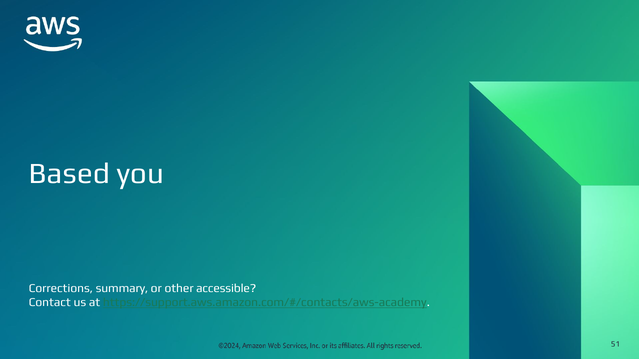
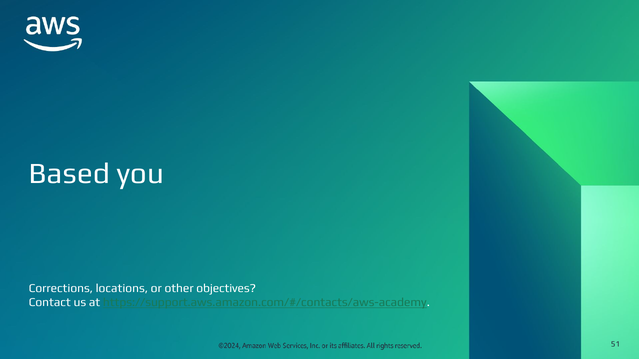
summary: summary -> locations (122, 288)
accessible: accessible -> objectives (226, 288)
